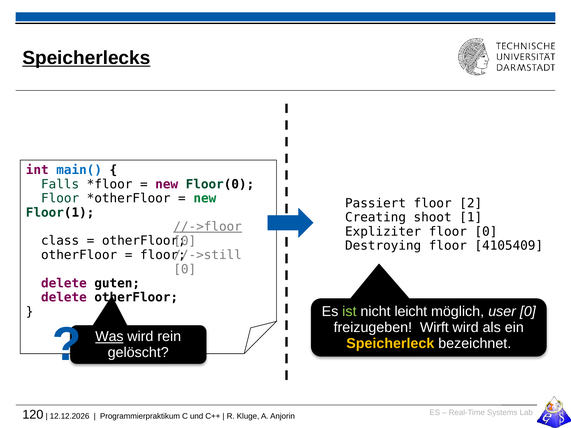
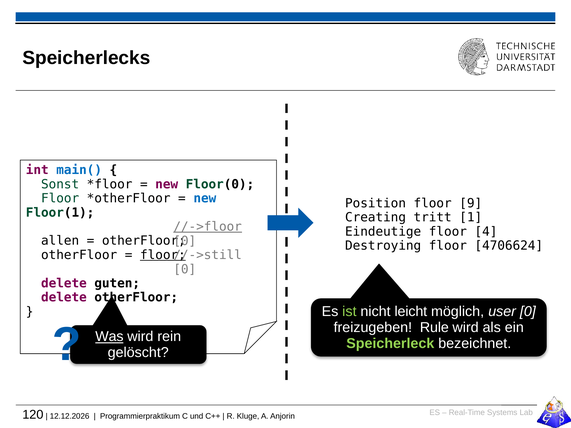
Speicherlecks underline: present -> none (86, 58)
Falls: Falls -> Sonst (60, 184)
new colour: green -> blue (205, 198)
Passiert: Passiert -> Position (376, 203)
2: 2 -> 9 (471, 203)
shoot: shoot -> tritt (433, 218)
Expliziter: Expliziter -> Eindeutige (383, 232)
floor 0: 0 -> 4 (486, 232)
class: class -> allen (60, 241)
4105409: 4105409 -> 4706624 (509, 246)
floor underline: none -> present (163, 255)
Wirft: Wirft -> Rule (434, 328)
Speicherleck colour: yellow -> light green (390, 344)
